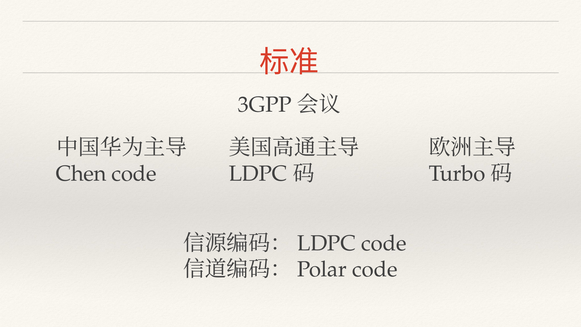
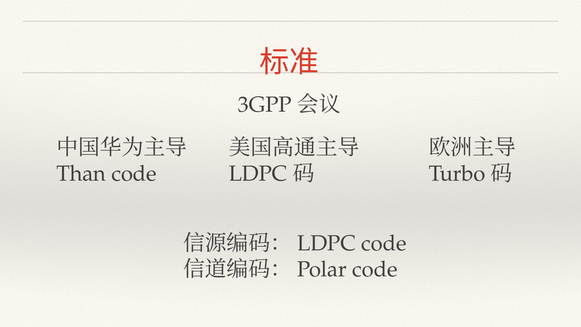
Chen: Chen -> Than (81, 174)
